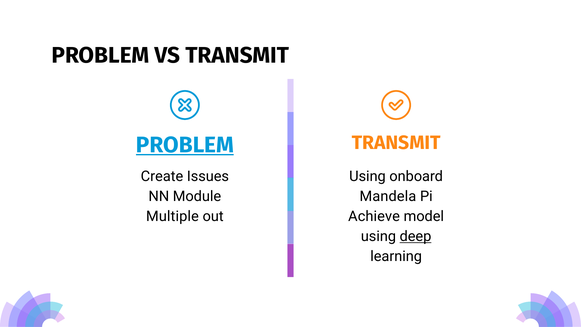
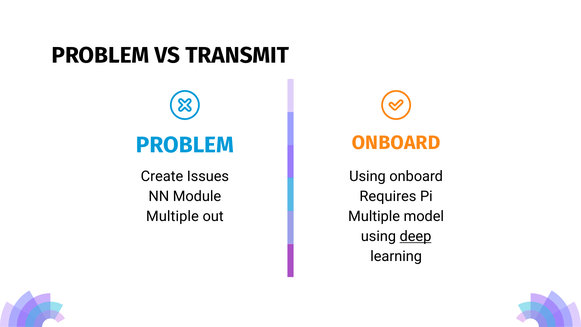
TRANSMIT: TRANSMIT -> ONBOARD (396, 143)
PROBLEM underline: present -> none (185, 145)
Mandela: Mandela -> Requires (388, 196)
Achieve: Achieve -> Multiple (374, 216)
